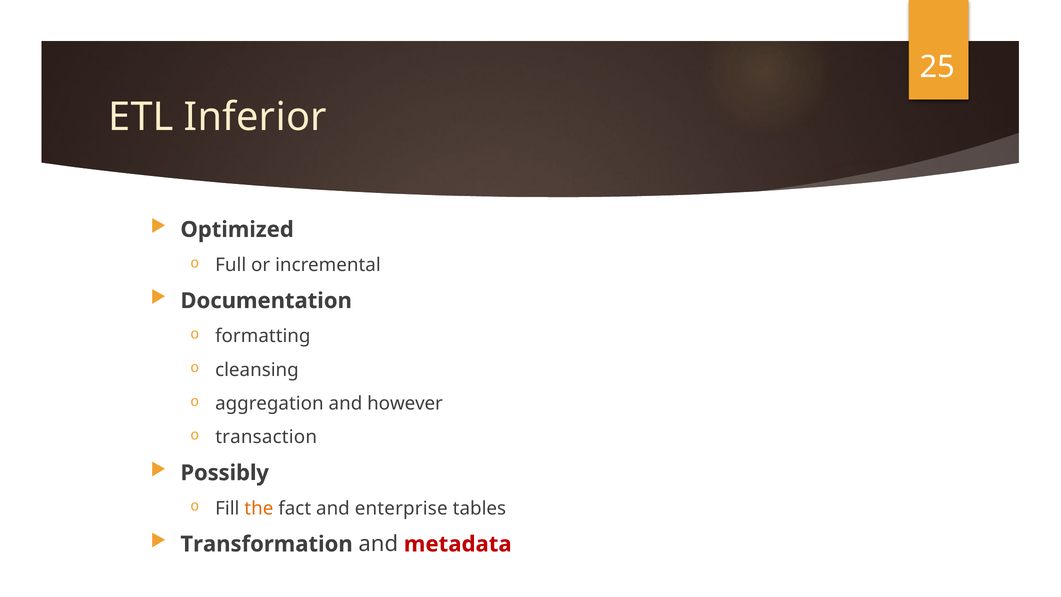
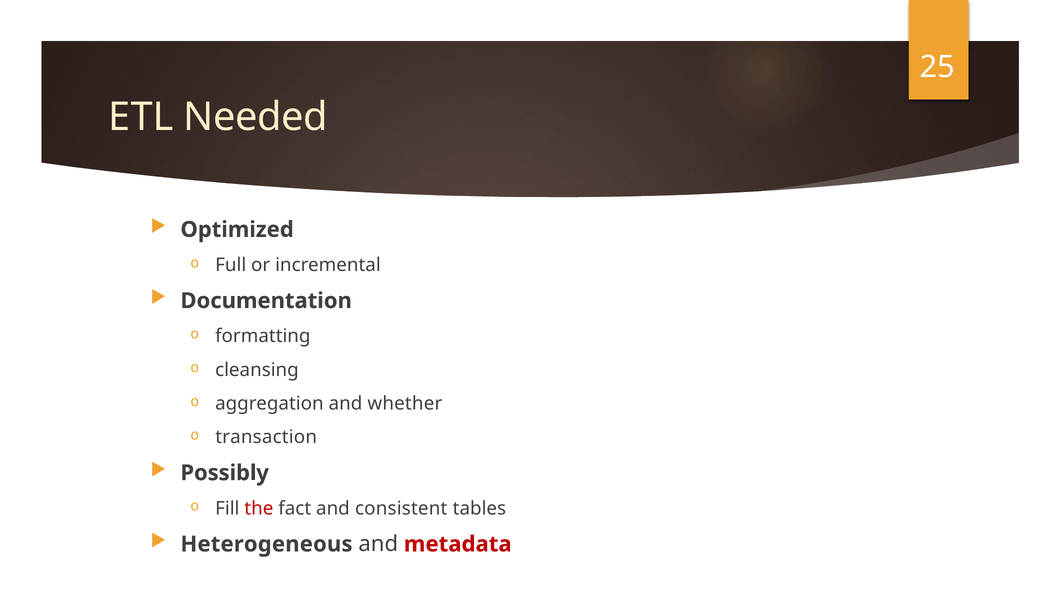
Inferior: Inferior -> Needed (256, 117)
however: however -> whether (405, 403)
the colour: orange -> red (259, 508)
enterprise: enterprise -> consistent (401, 508)
Transformation: Transformation -> Heterogeneous (266, 544)
